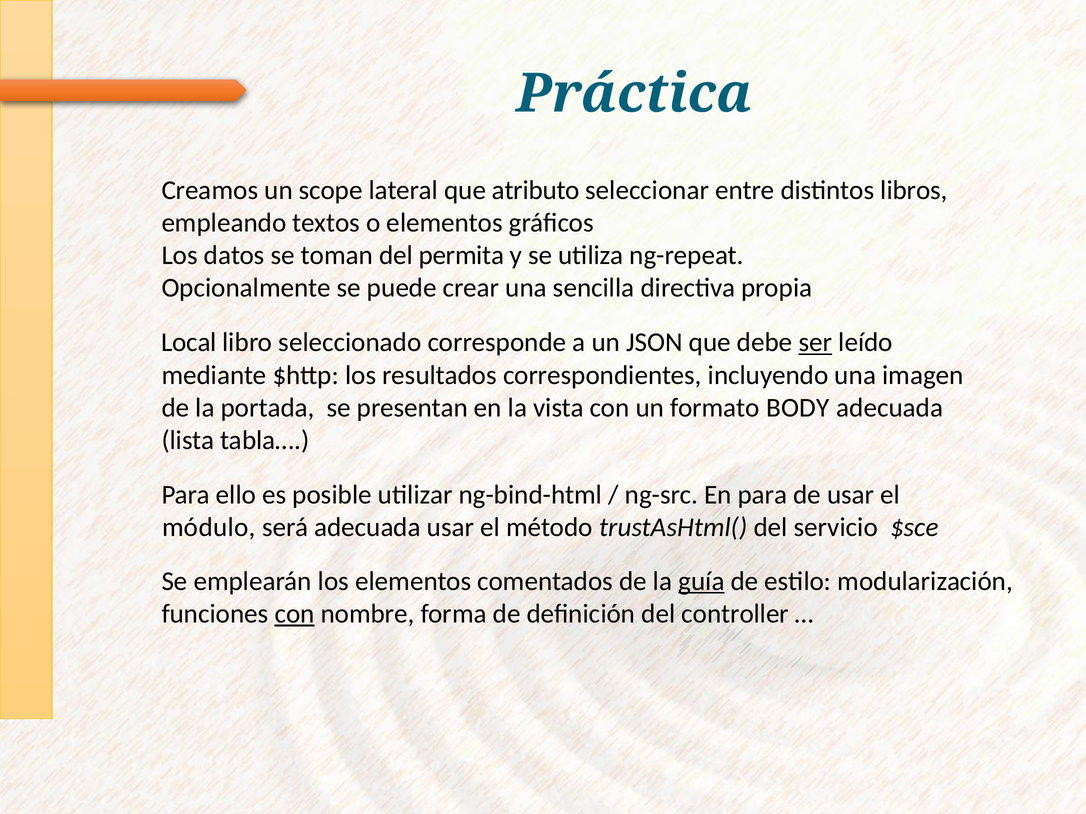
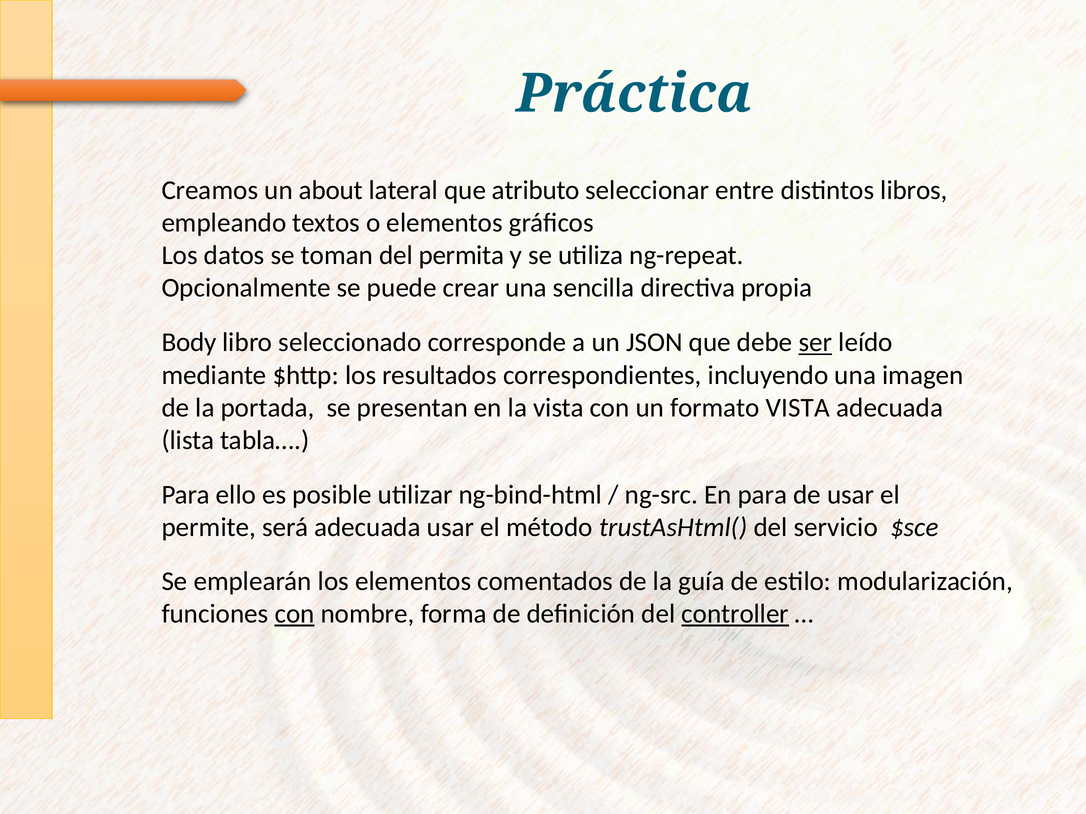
scope: scope -> about (331, 190)
Local: Local -> Body (189, 343)
formato BODY: BODY -> VISTA (798, 408)
módulo: módulo -> permite (209, 528)
guía underline: present -> none (701, 582)
controller underline: none -> present (735, 614)
